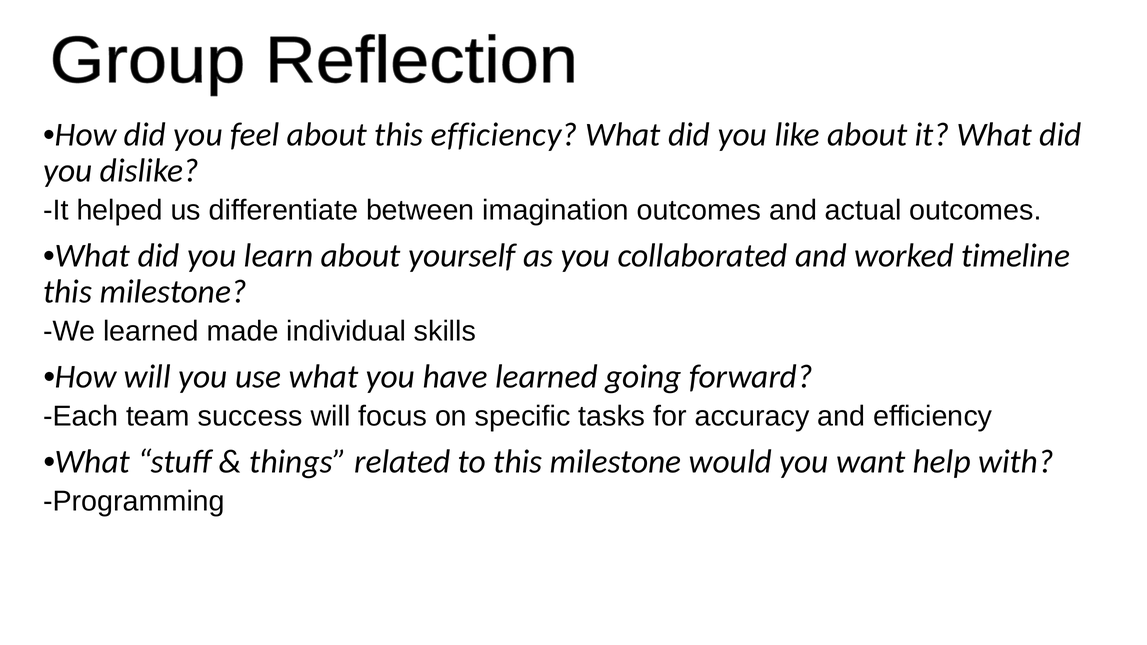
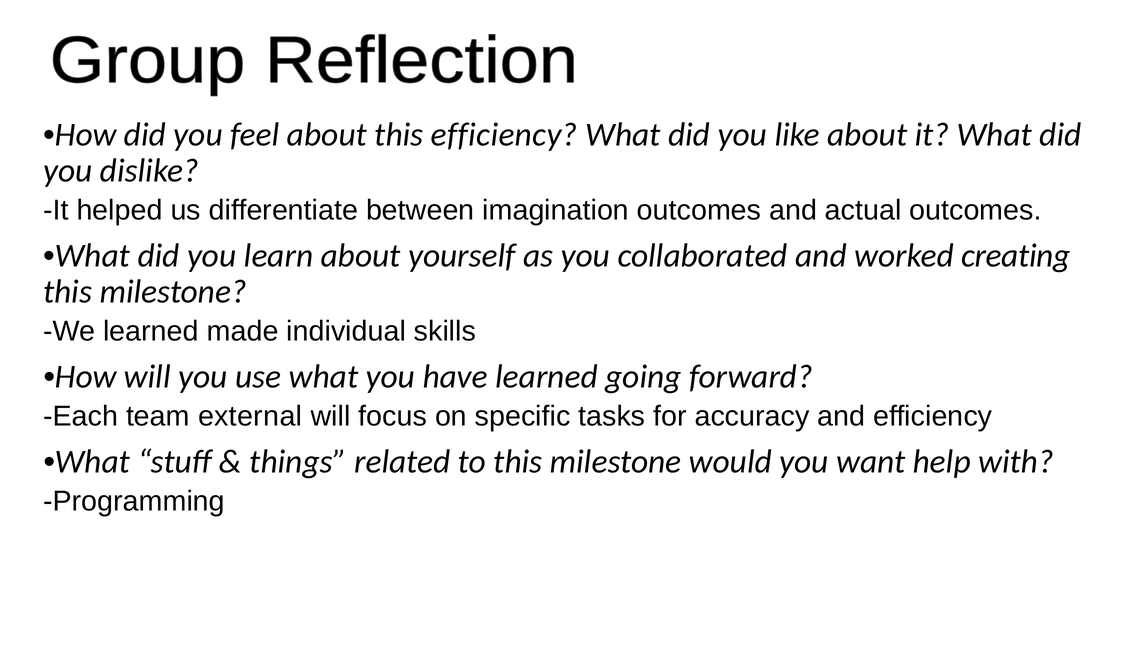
timeline: timeline -> creating (1016, 256)
success: success -> external (250, 416)
